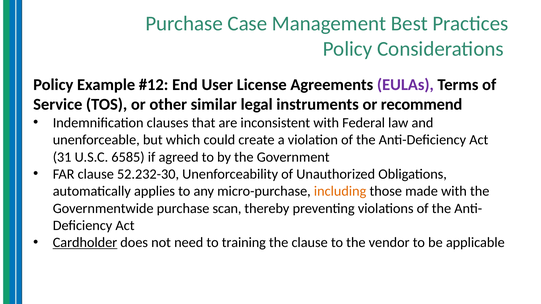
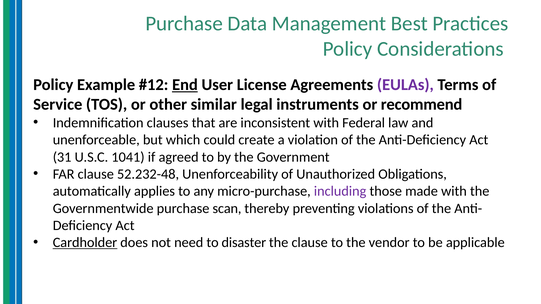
Case: Case -> Data (247, 24)
End underline: none -> present (185, 85)
6585: 6585 -> 1041 (128, 157)
52.232-30: 52.232-30 -> 52.232-48 (148, 174)
including colour: orange -> purple (340, 191)
training: training -> disaster (244, 243)
